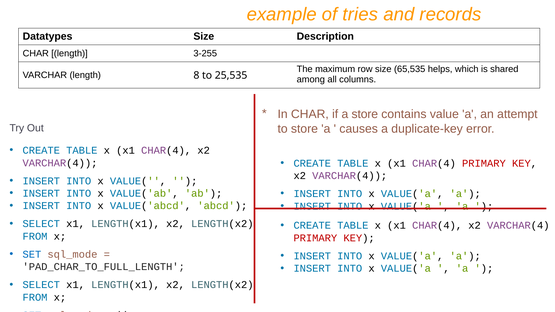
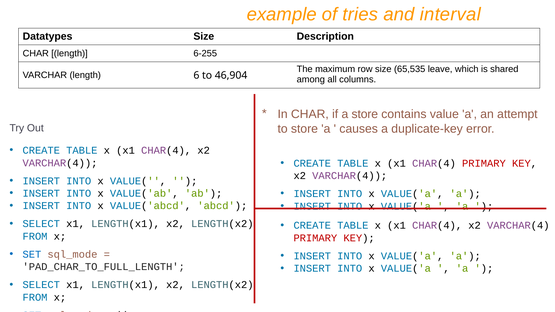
records: records -> interval (450, 14)
3-255: 3-255 -> 6-255 (205, 53)
helps: helps -> leave (440, 69)
8: 8 -> 6 (196, 76)
25,535: 25,535 -> 46,904 (231, 76)
